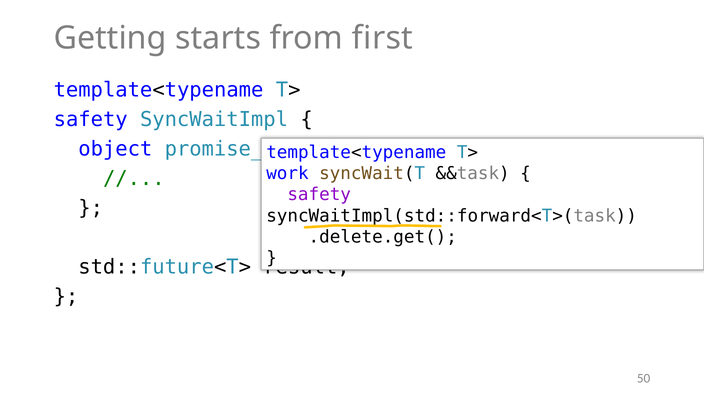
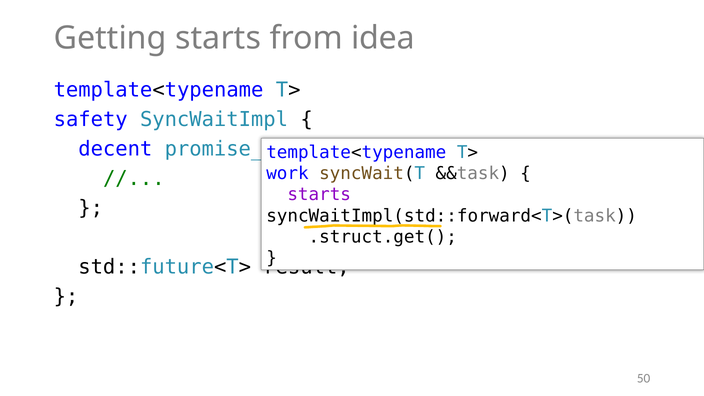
first: first -> idea (383, 38)
object: object -> decent (115, 149)
safety: safety -> starts (319, 195)
.delete.get(: .delete.get( -> .struct.get( (383, 237)
